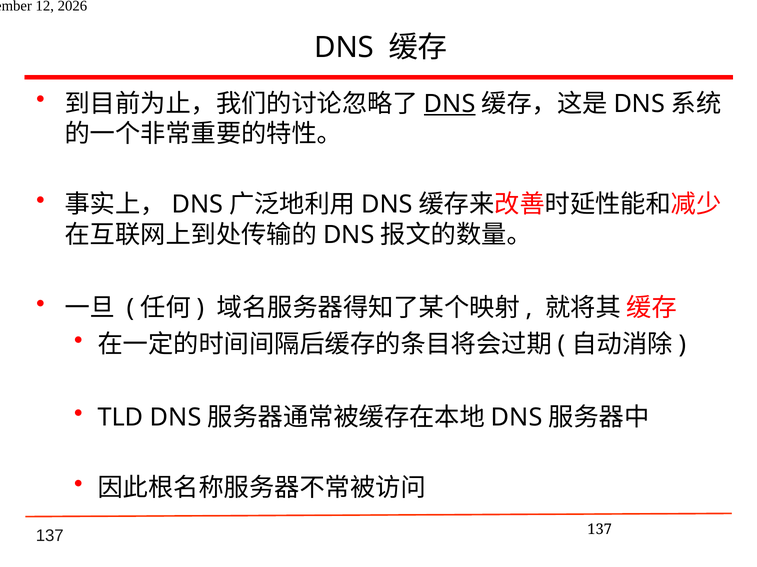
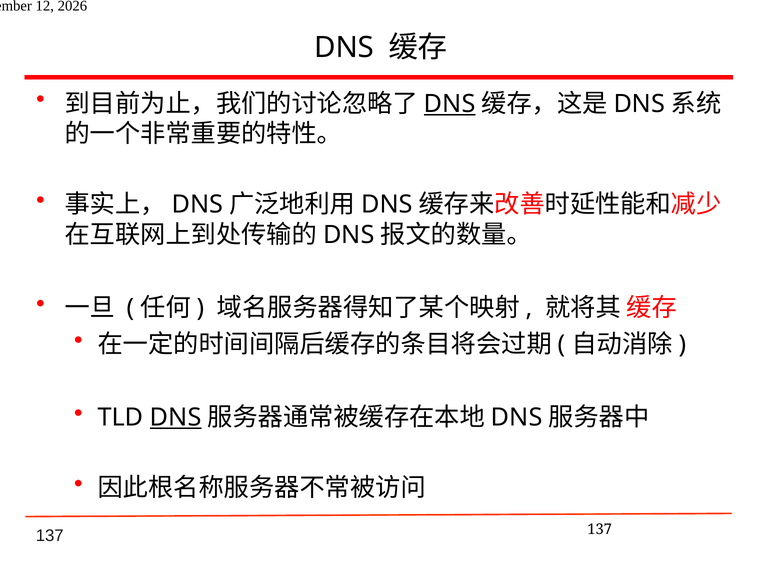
DNS underline: none -> present (176, 418)
